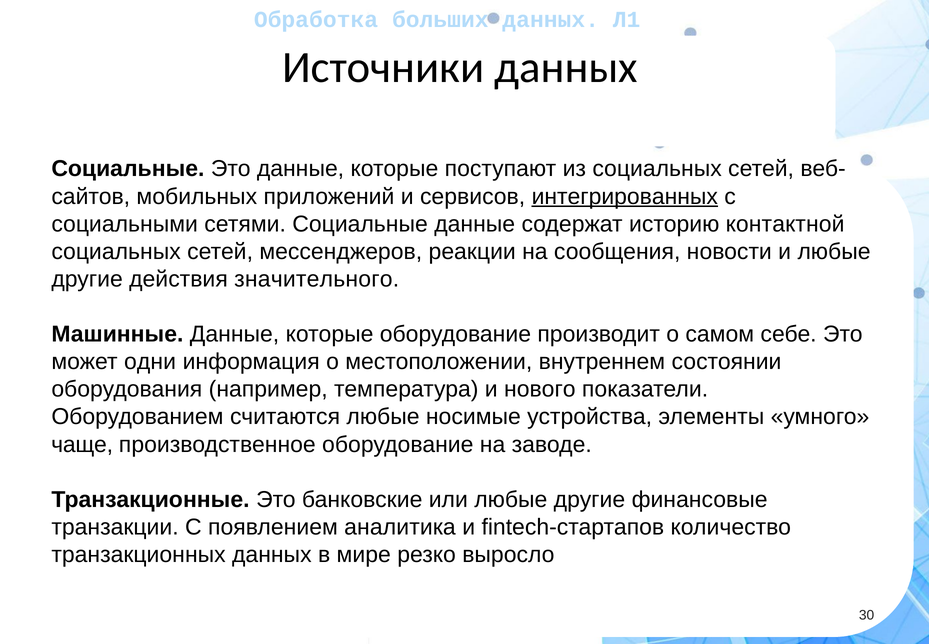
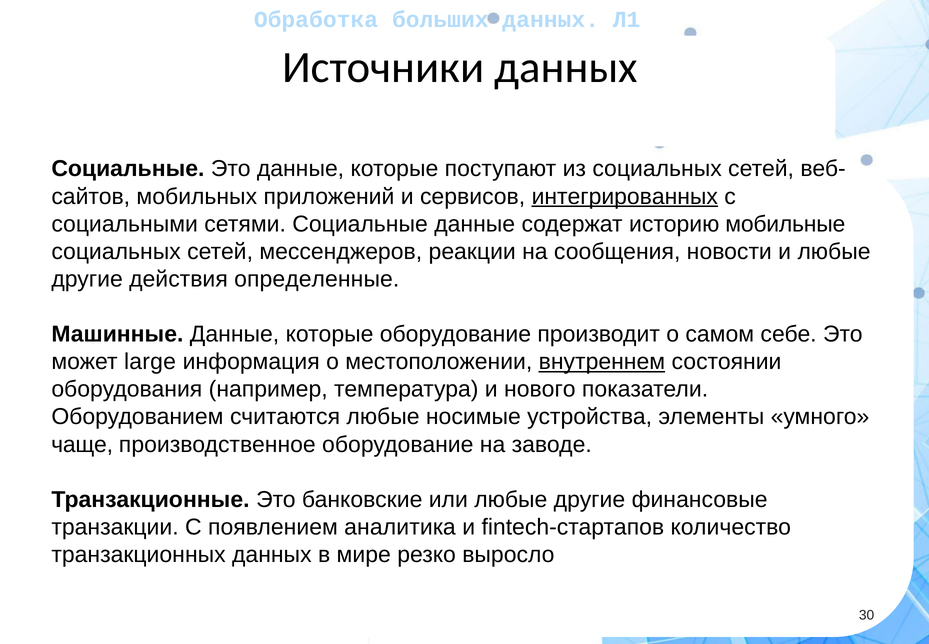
контактной: контактной -> мобильные (785, 224)
значительного: значительного -> определенные (317, 279)
одни: одни -> large (150, 362)
внутреннем underline: none -> present (602, 362)
